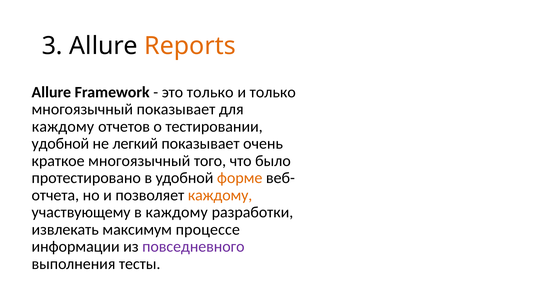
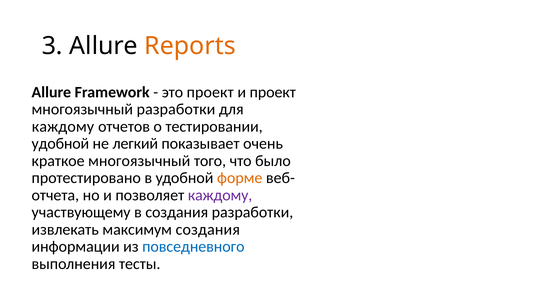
это только: только -> проект (210, 92)
и только: только -> проект (273, 92)
многоязычный показывает: показывает -> разработки (176, 110)
каждому colour: orange -> purple (220, 196)
в каждому: каждому -> создания (177, 213)
максимум процессе: процессе -> создания (208, 230)
повседневного colour: purple -> blue (193, 247)
